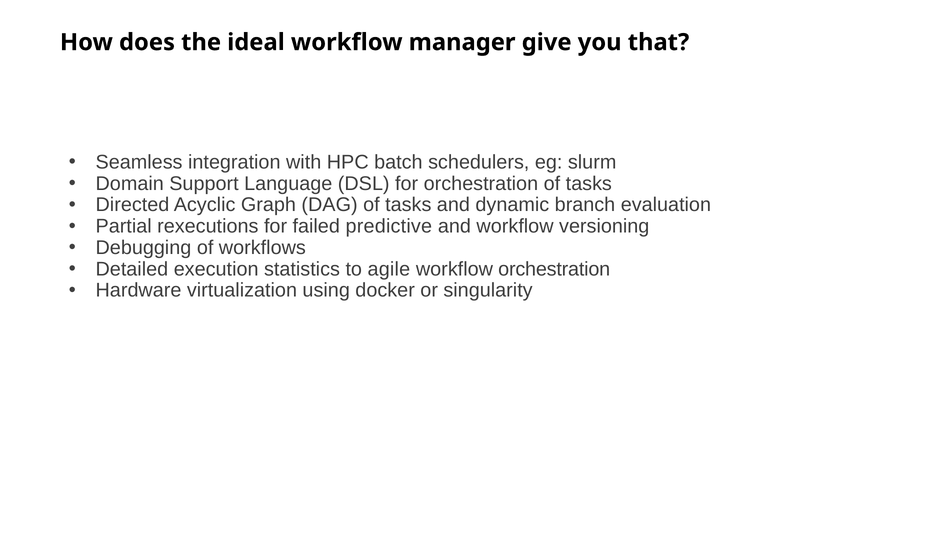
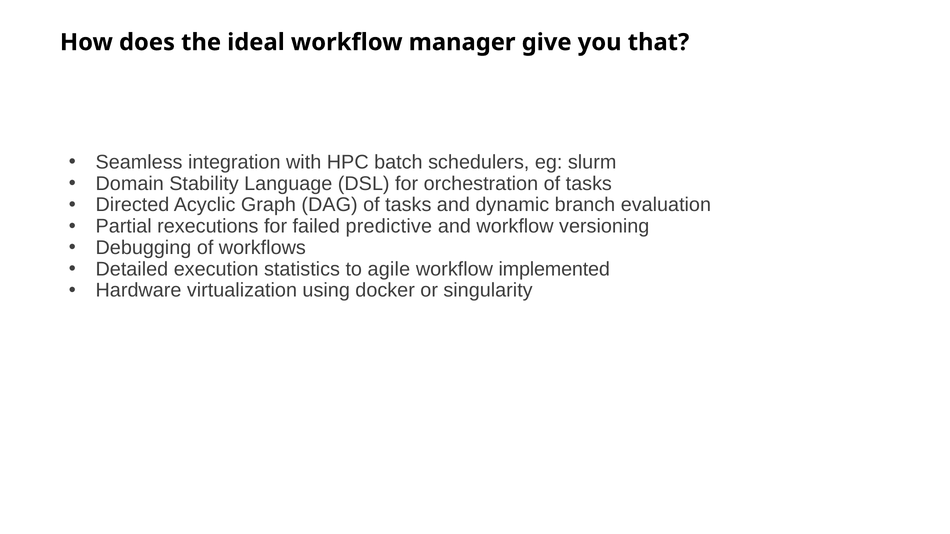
Support: Support -> Stability (204, 184)
workflow orchestration: orchestration -> implemented (554, 269)
